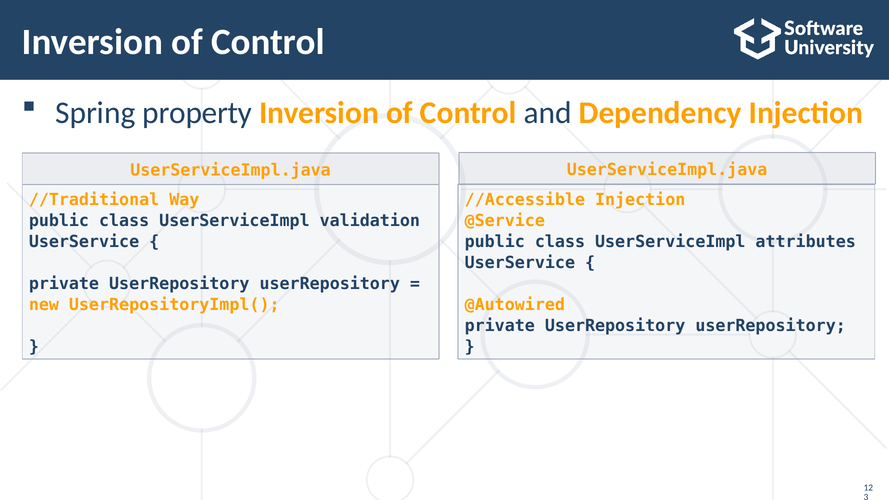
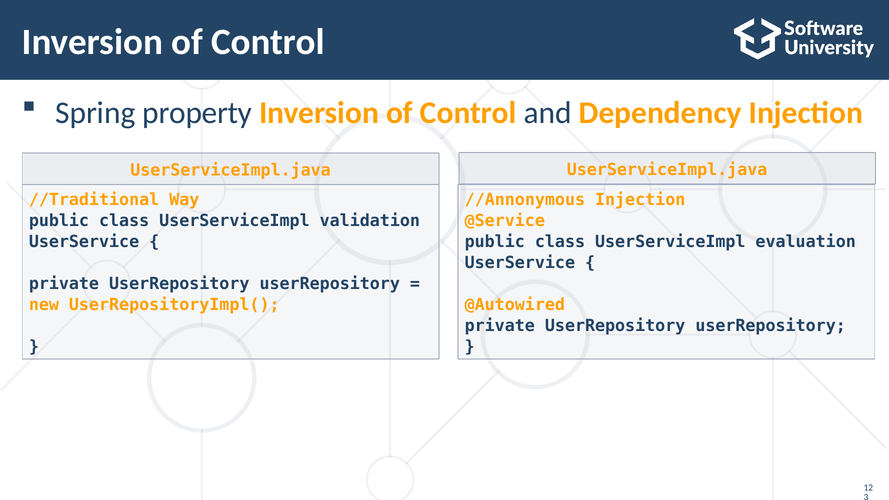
//Accessible: //Accessible -> //Annonymous (525, 200)
attributes: attributes -> evaluation (806, 242)
